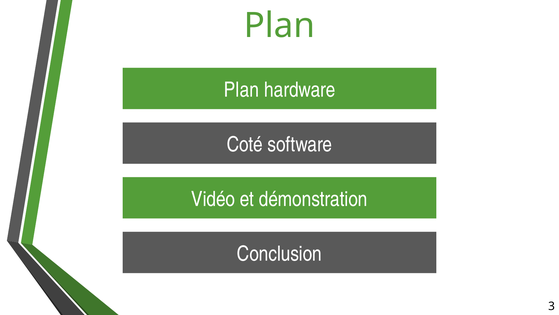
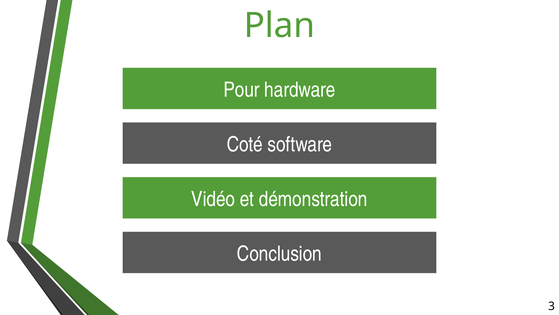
Plan: Plan -> Pour (242, 90)
